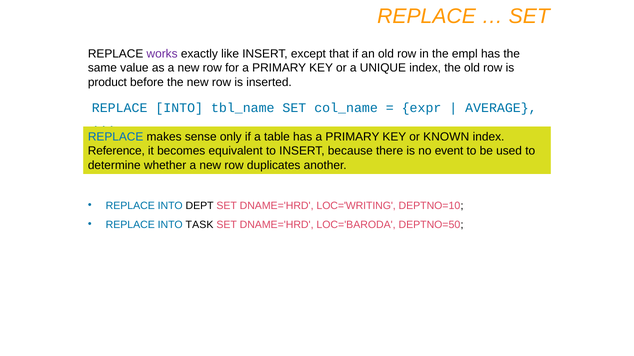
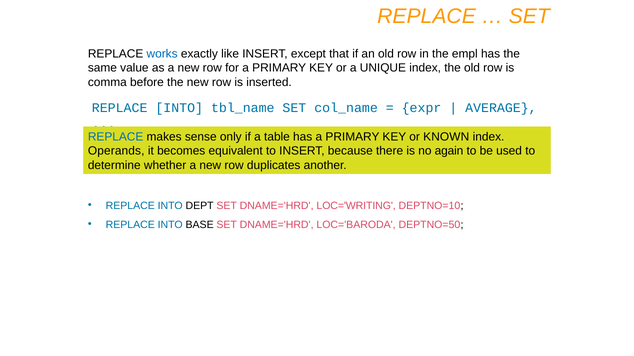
works colour: purple -> blue (162, 54)
product: product -> comma (107, 82)
Reference: Reference -> Operands (116, 151)
event: event -> again (449, 151)
TASK: TASK -> BASE (200, 225)
